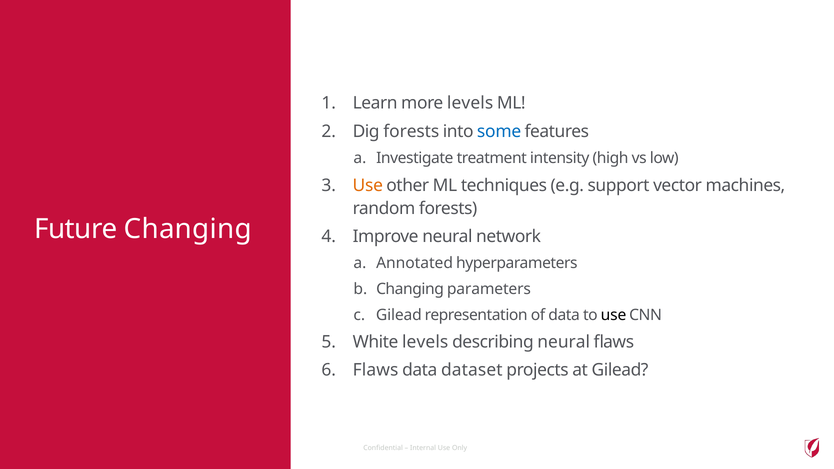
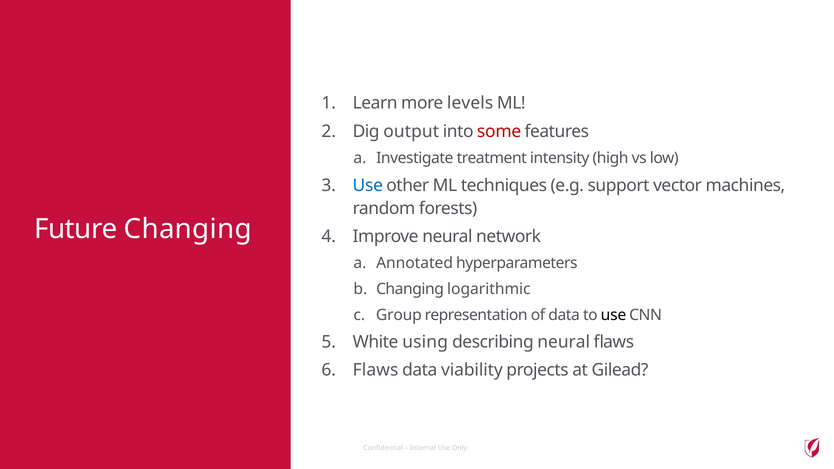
Dig forests: forests -> output (411, 131)
some colour: blue -> red (499, 131)
Use colour: orange -> blue (368, 185)
parameters: parameters -> logarithmic (489, 289)
Gilead: Gilead -> Group (399, 315)
White levels: levels -> using (425, 342)
dataset: dataset -> viability (472, 370)
